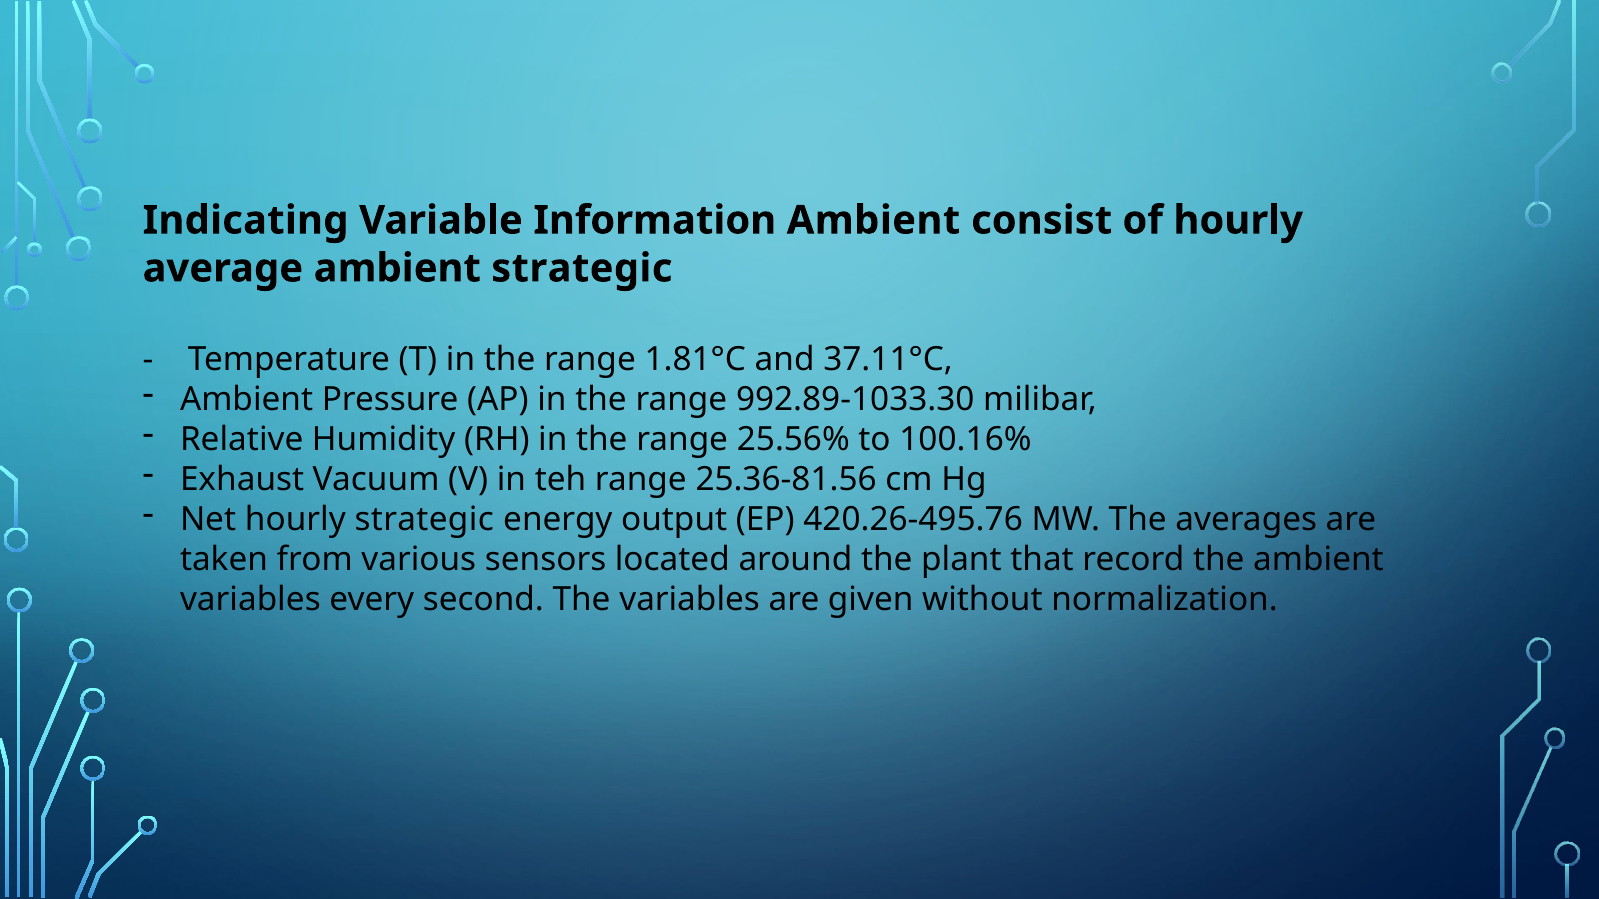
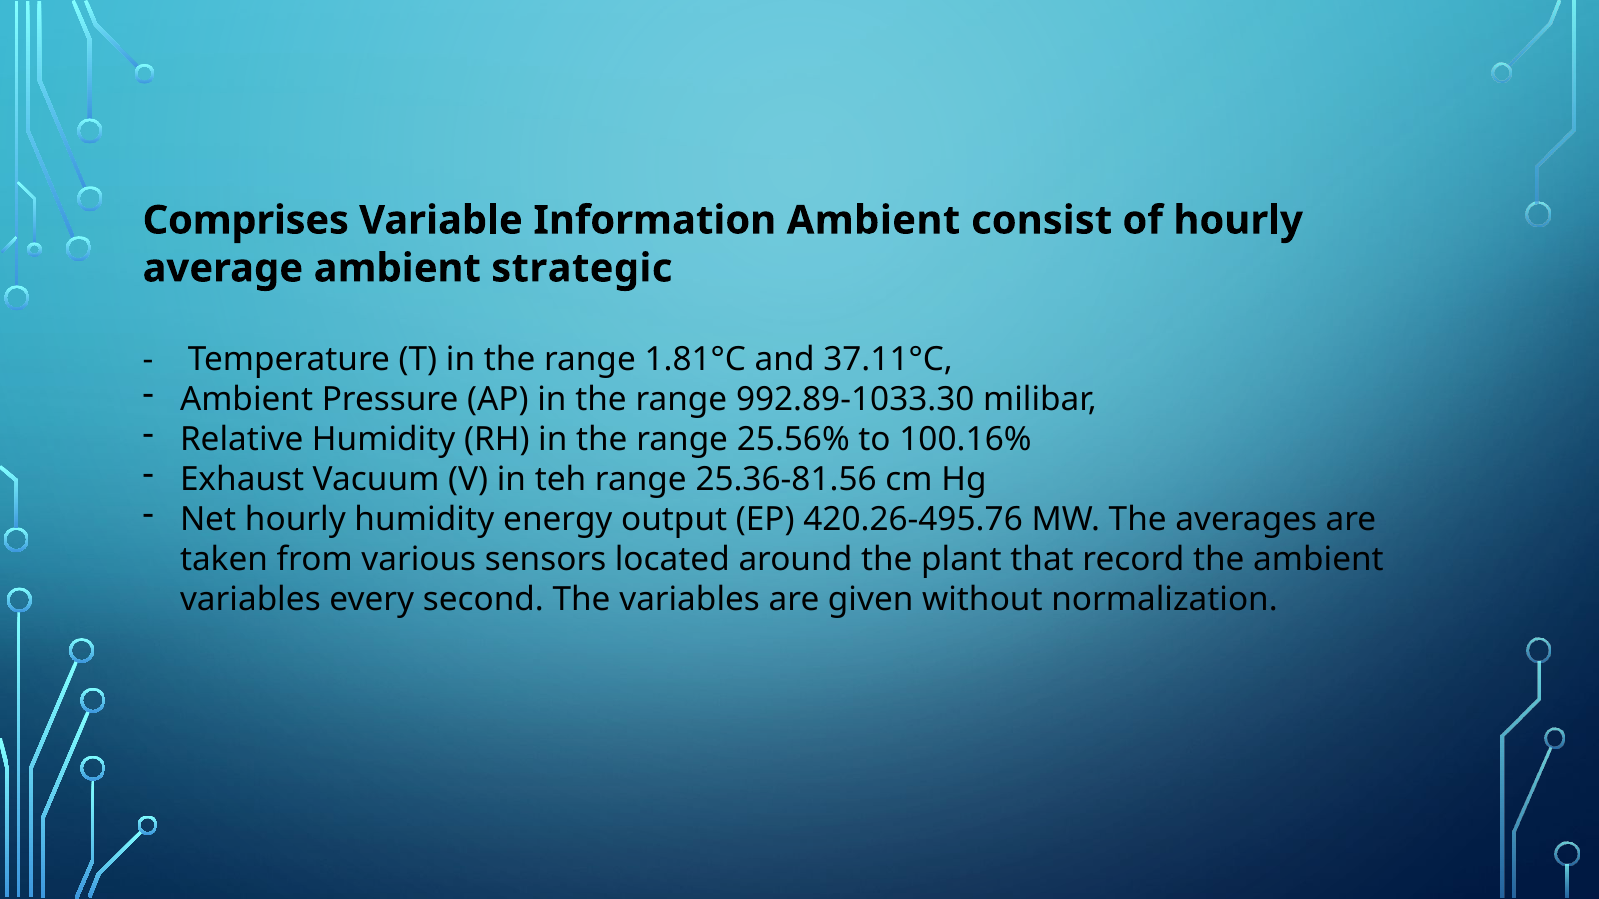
Indicating: Indicating -> Comprises (246, 220)
hourly strategic: strategic -> humidity (424, 520)
